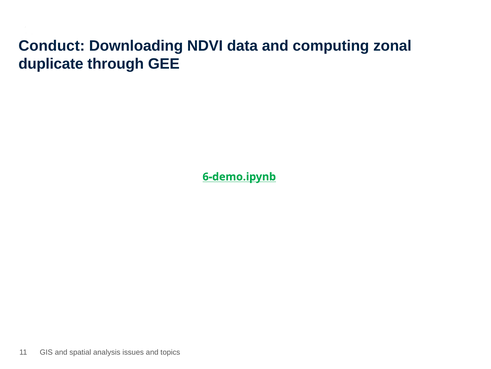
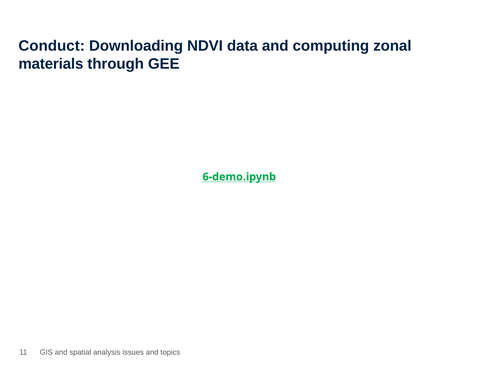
duplicate: duplicate -> materials (51, 64)
